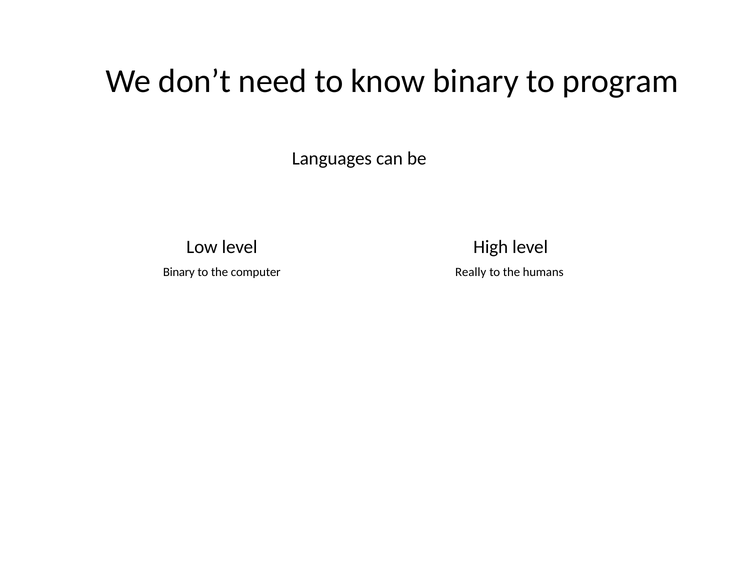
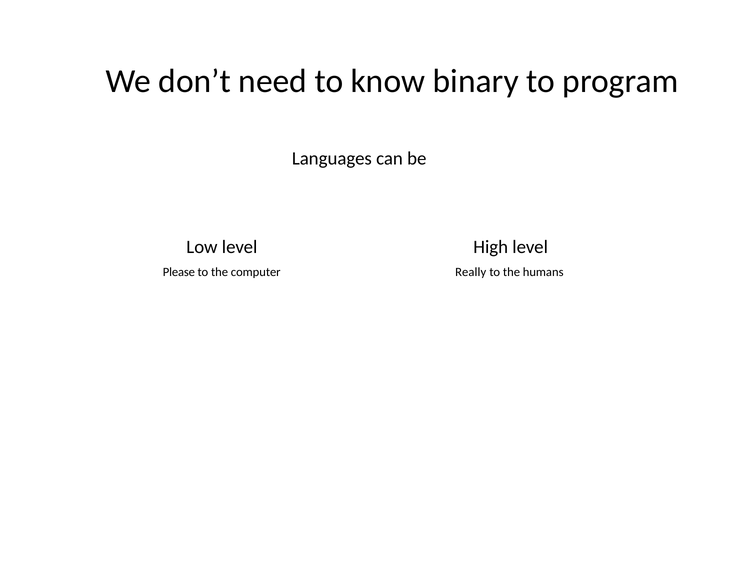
Binary: Binary -> Please (179, 272)
